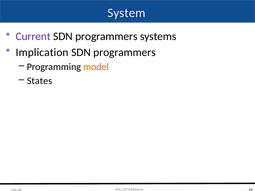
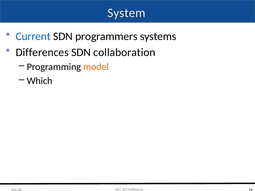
Current colour: purple -> blue (33, 36)
Implication: Implication -> Differences (42, 52)
programmers: programmers -> collaboration (124, 52)
States: States -> Which (40, 81)
